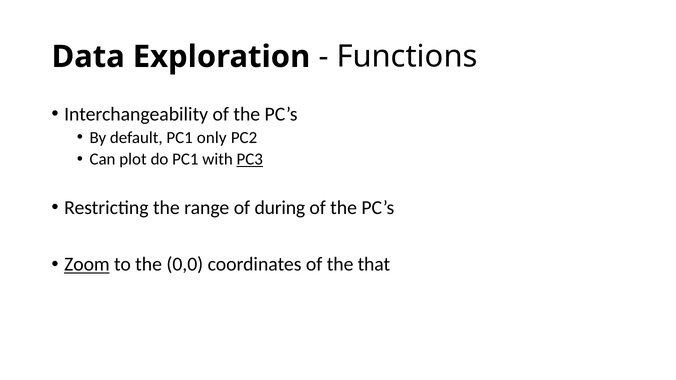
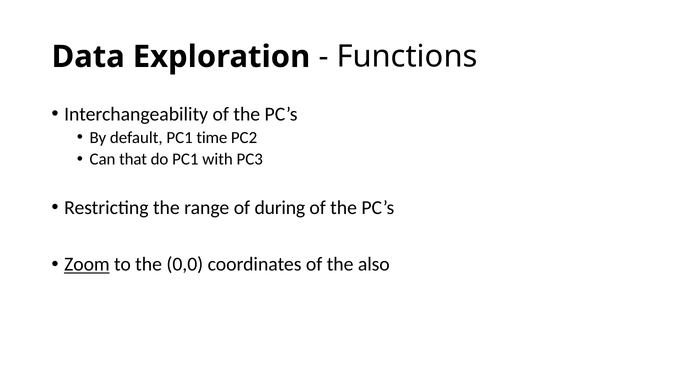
only: only -> time (212, 138)
plot: plot -> that (133, 159)
PC3 underline: present -> none (250, 159)
that: that -> also (374, 265)
